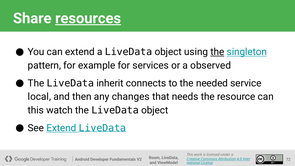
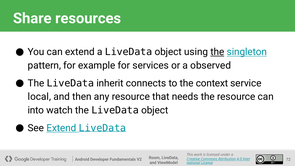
resources underline: present -> none (88, 18)
needed: needed -> context (212, 83)
any changes: changes -> resource (131, 97)
this: this -> into (36, 110)
